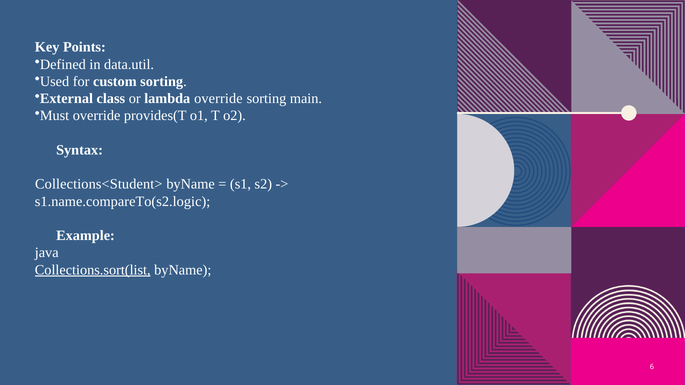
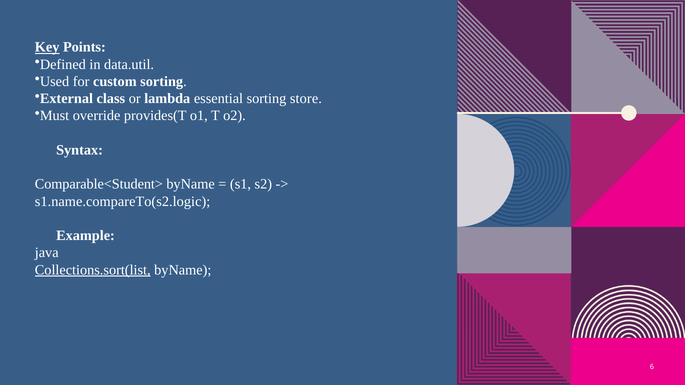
Key underline: none -> present (47, 47)
lambda override: override -> essential (218, 99)
main: main -> store (306, 99)
Collections<Student>: Collections<Student> -> Comparable<Student> (99, 184)
